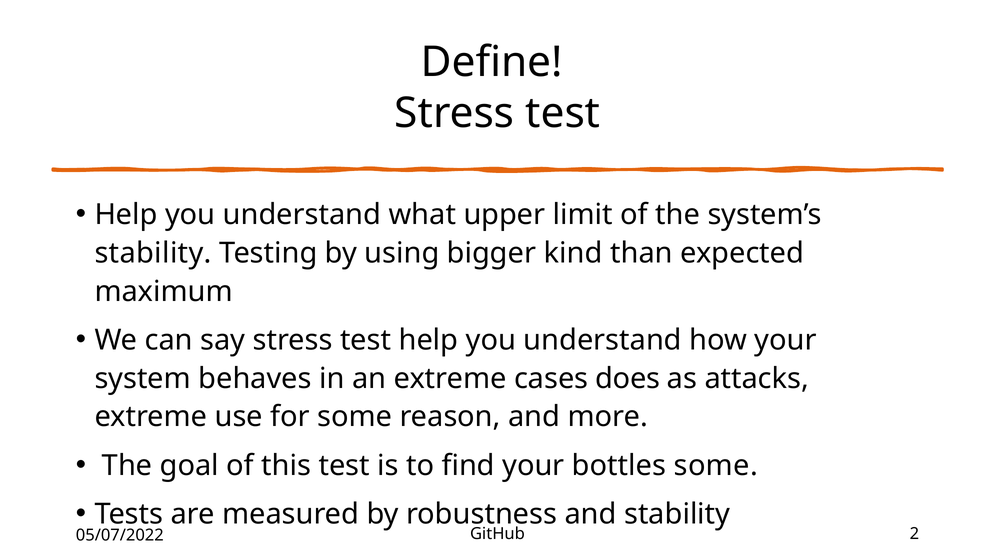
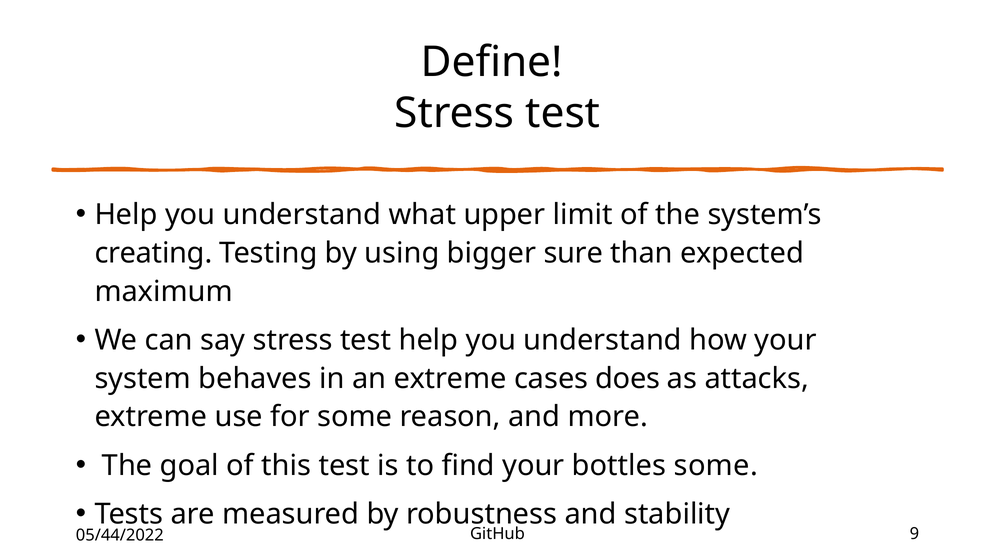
stability: stability -> creating (153, 253)
kind: kind -> sure (573, 253)
2: 2 -> 9 (914, 533)
05/07/2022: 05/07/2022 -> 05/44/2022 (120, 535)
